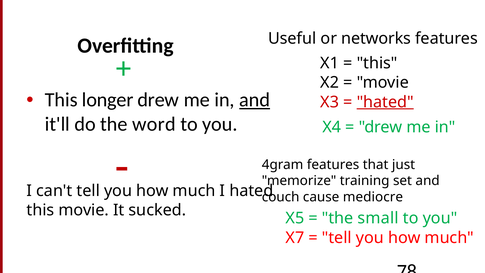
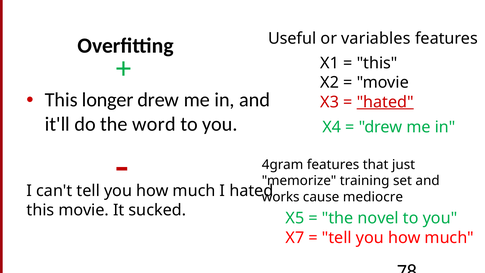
networks: networks -> variables (376, 38)
and underline: present -> none (255, 100)
couch: couch -> works (281, 197)
small: small -> novel (378, 218)
